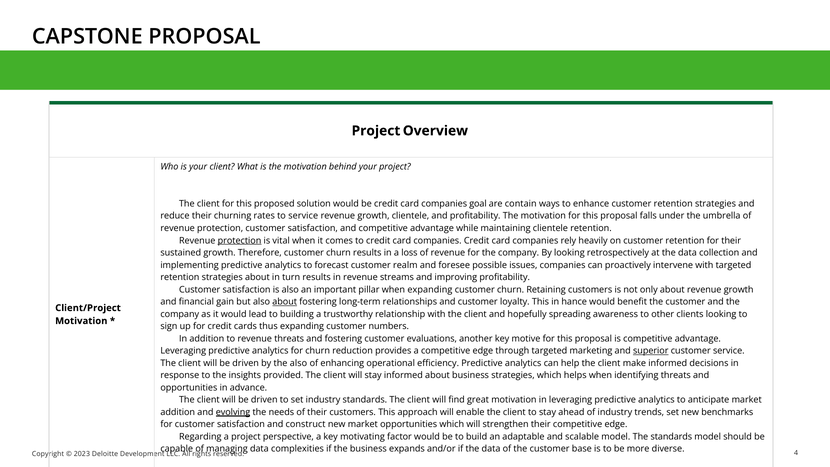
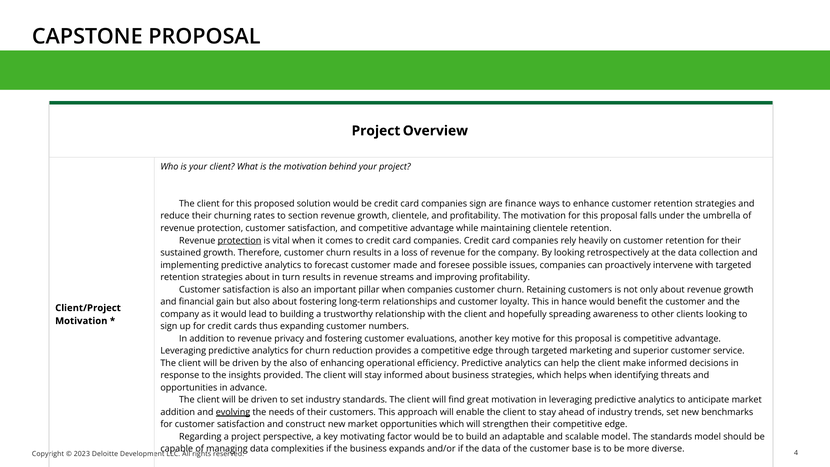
companies goal: goal -> sign (478, 204)
contain: contain -> finance (521, 204)
to service: service -> section (303, 216)
realm: realm -> made (405, 265)
when expanding: expanding -> companies (430, 289)
about underline: present -> none (285, 302)
revenue threats: threats -> privacy (289, 338)
superior underline: present -> none (651, 351)
